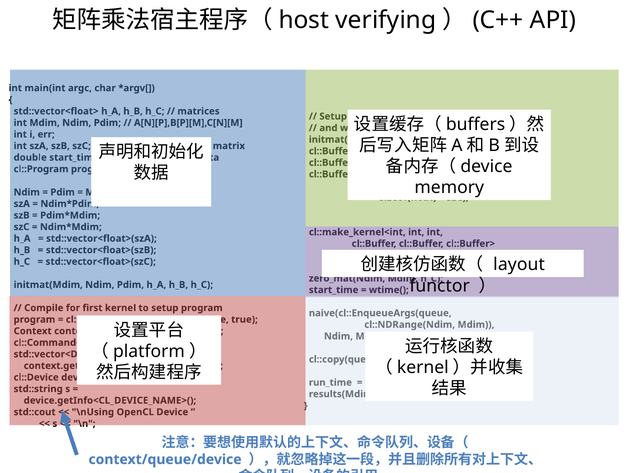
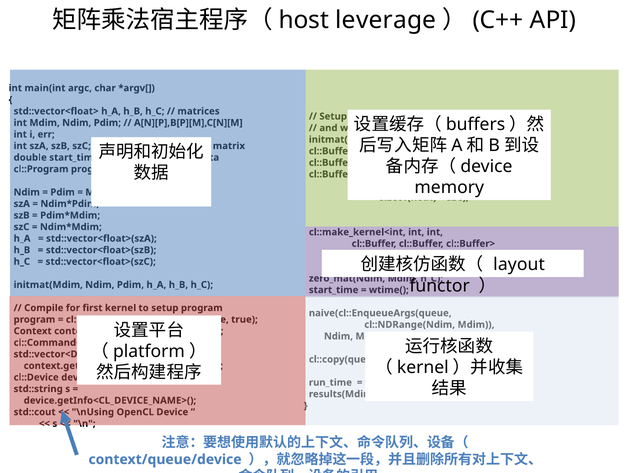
verifying: verifying -> leverage (386, 20)
